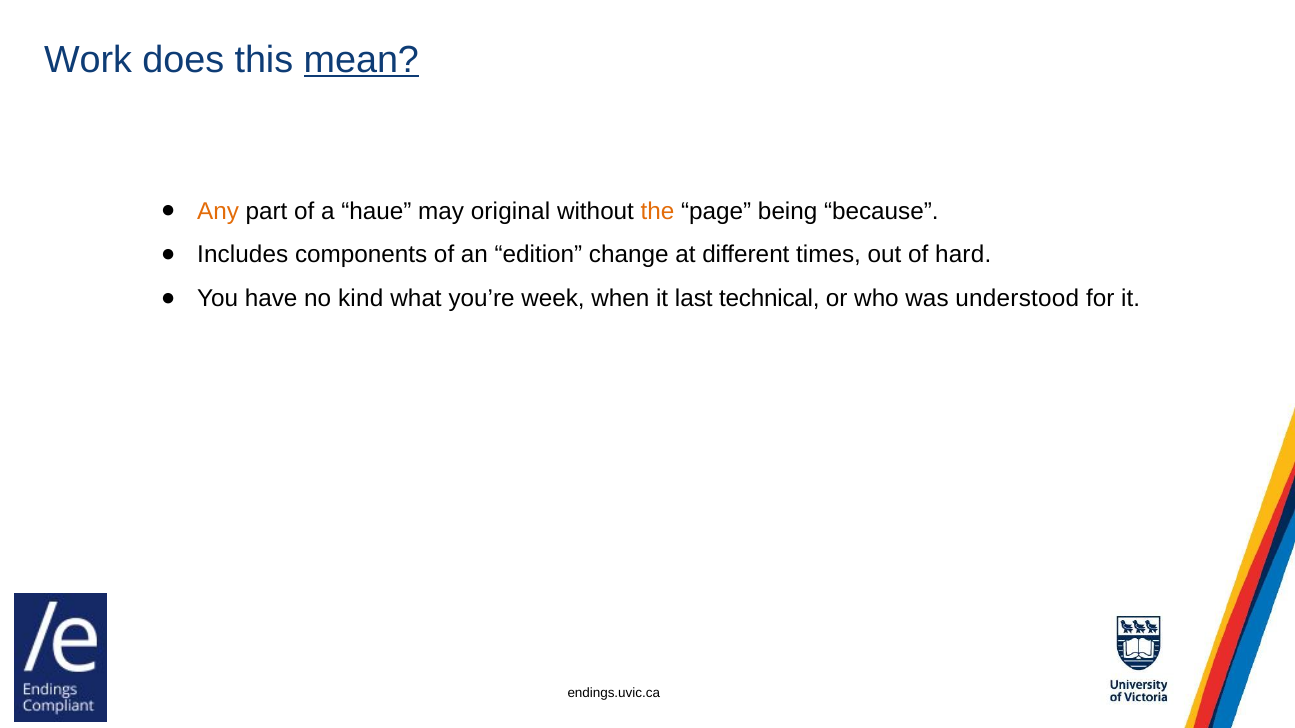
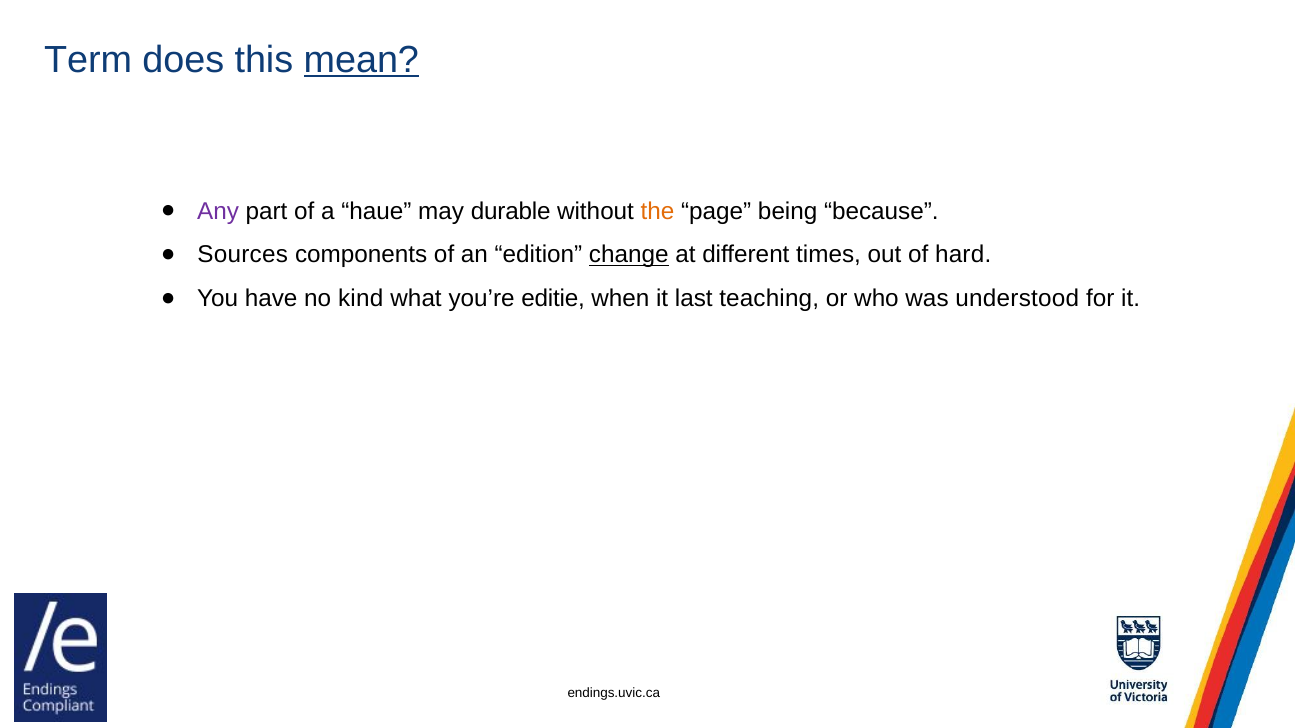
Work: Work -> Term (88, 60)
Any colour: orange -> purple (218, 211)
original: original -> durable (511, 211)
Includes: Includes -> Sources (243, 255)
change underline: none -> present (629, 255)
week: week -> editie (553, 299)
technical: technical -> teaching (769, 299)
